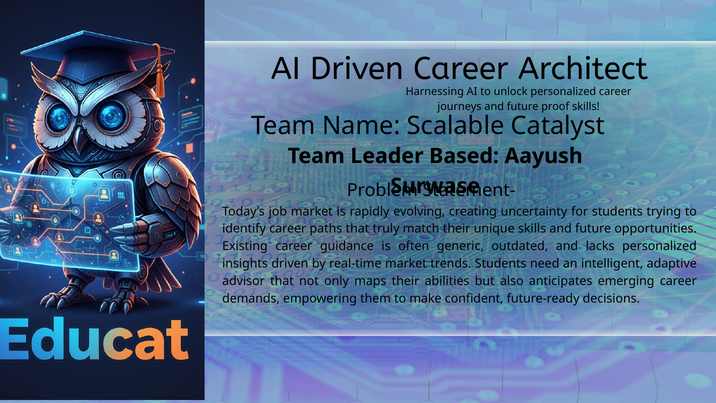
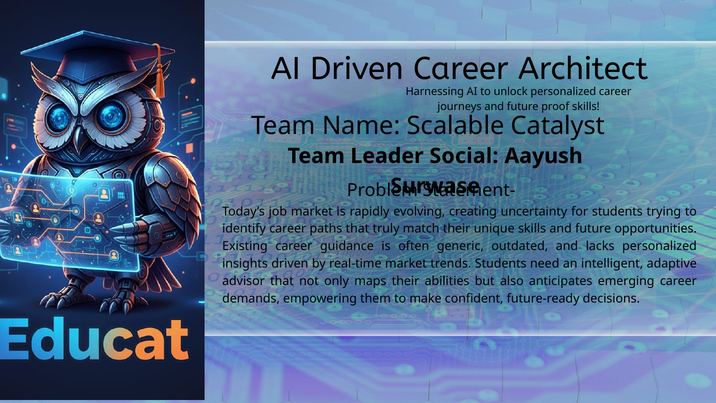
Based: Based -> Social (464, 156)
